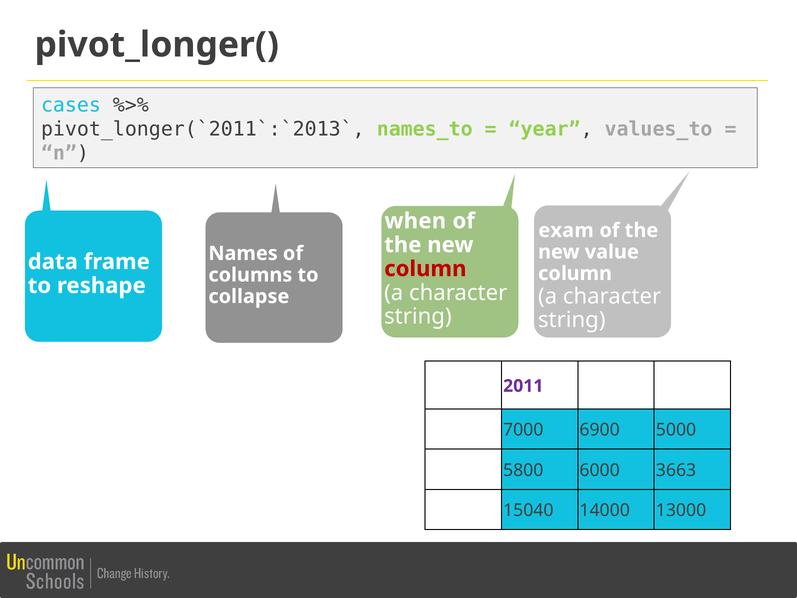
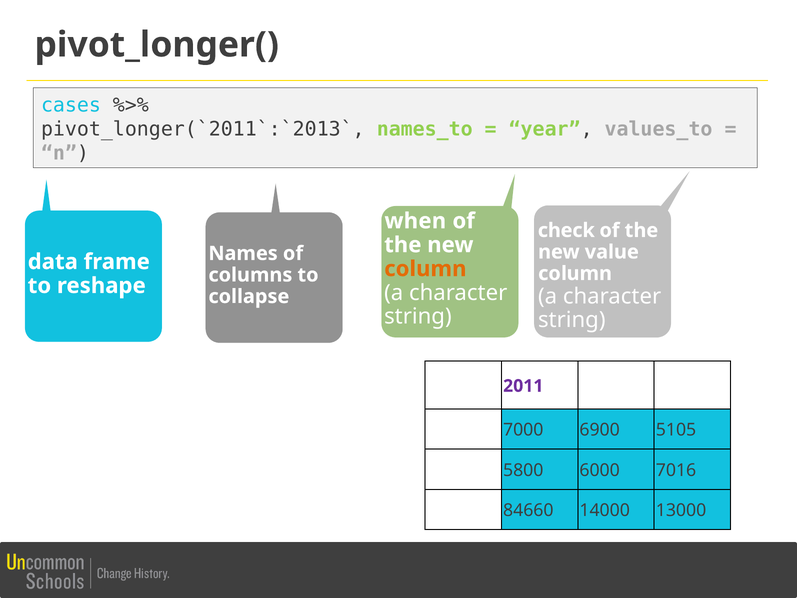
exam: exam -> check (566, 230)
column colour: red -> orange (425, 269)
5000: 5000 -> 5105 (676, 430)
3663: 3663 -> 7016 (676, 470)
15040: 15040 -> 84660 (528, 510)
